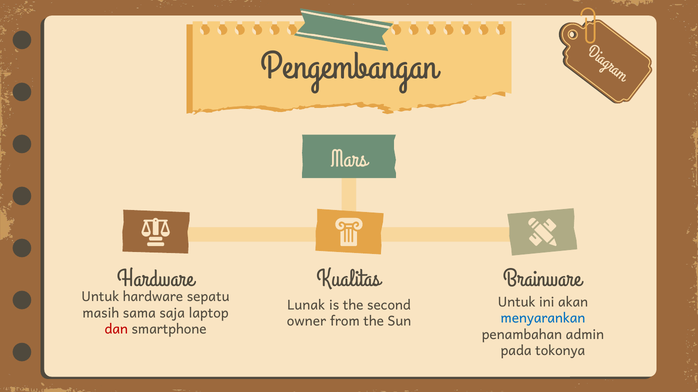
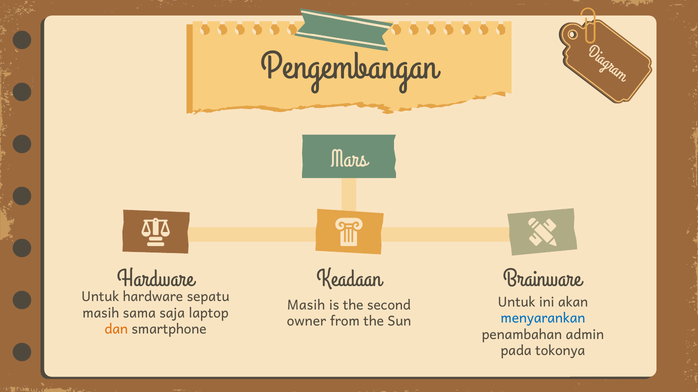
Kualitas: Kualitas -> Keadaan (349, 278)
Lunak: Lunak -> Masih (306, 306)
dan colour: red -> orange (116, 330)
